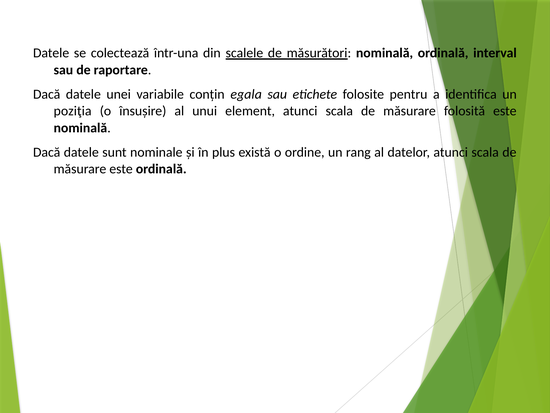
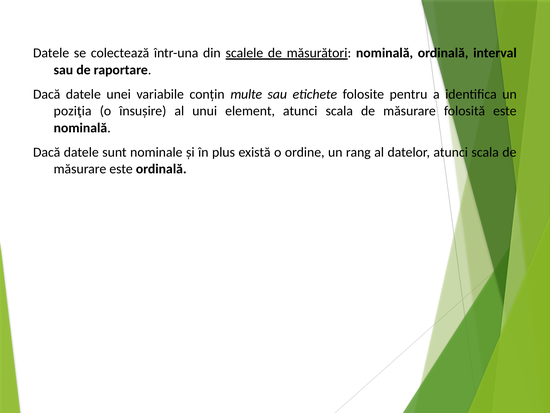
egala: egala -> multe (246, 94)
